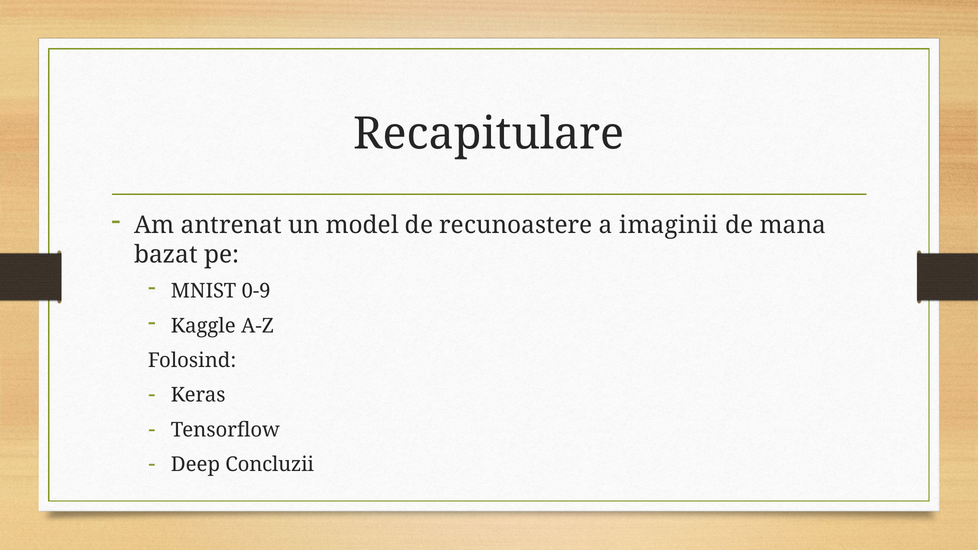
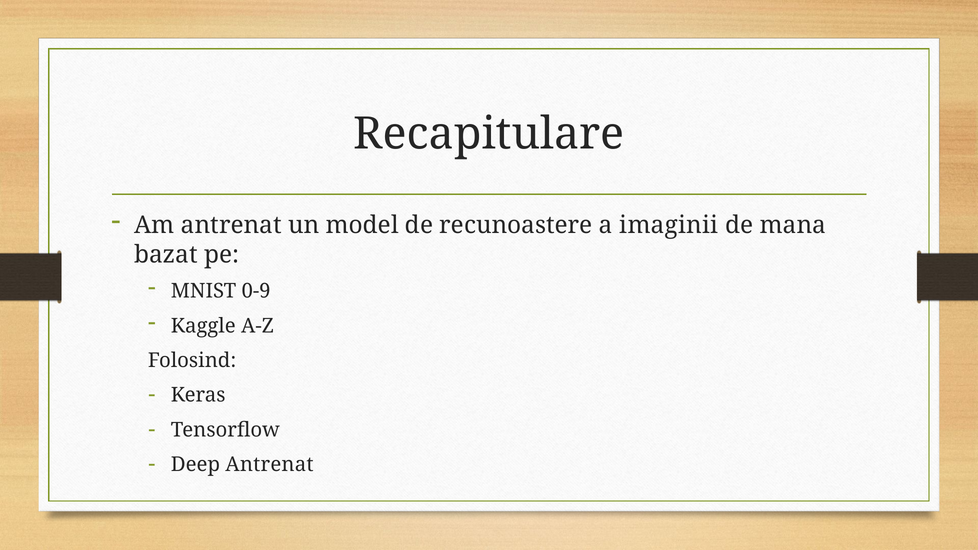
Deep Concluzii: Concluzii -> Antrenat (269, 465)
